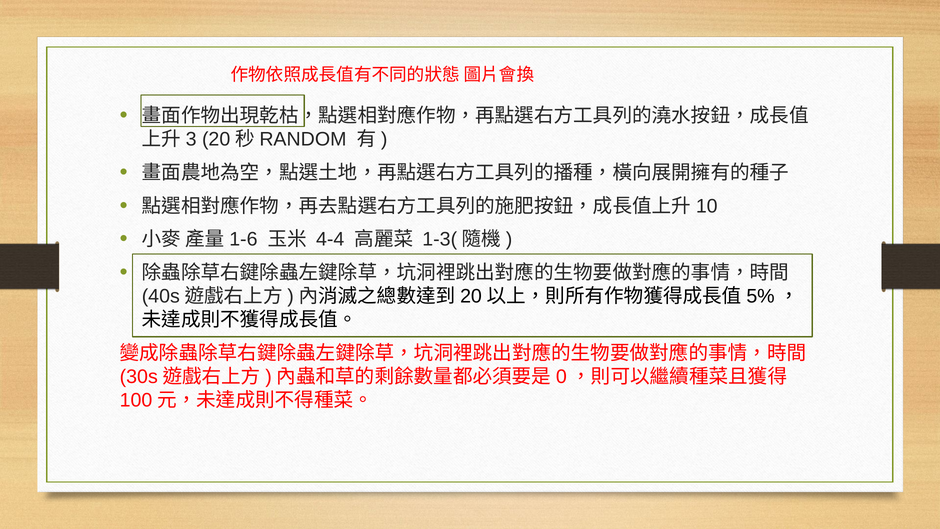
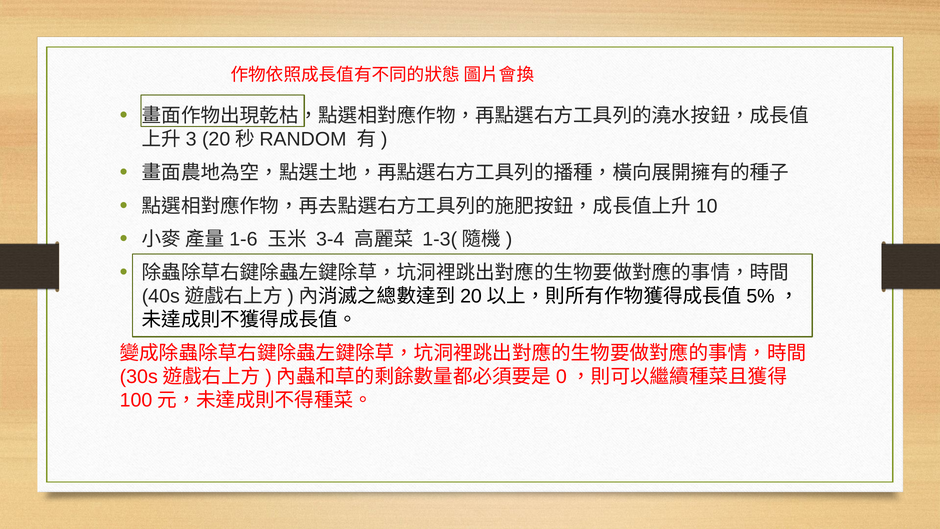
4-4: 4-4 -> 3-4 (330, 239)
